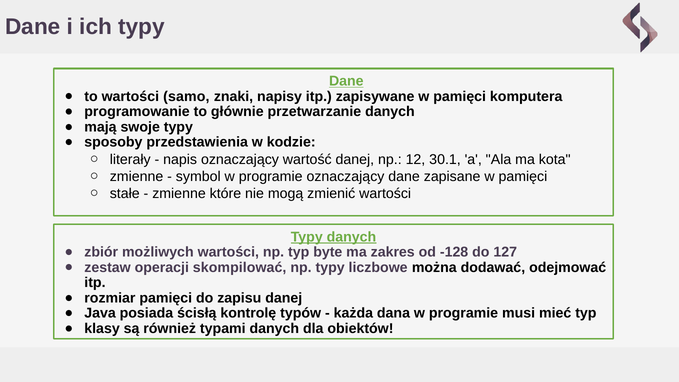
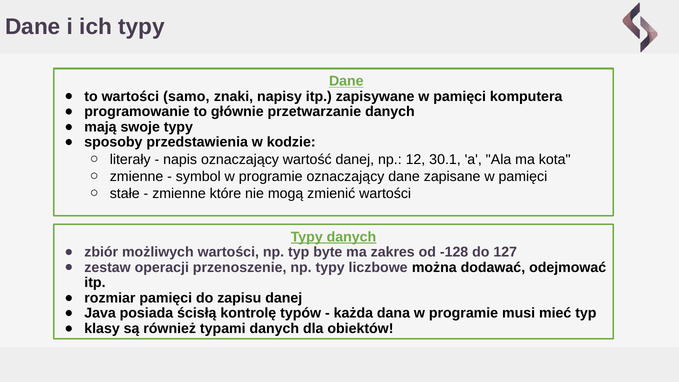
skompilować: skompilować -> przenoszenie (240, 267)
